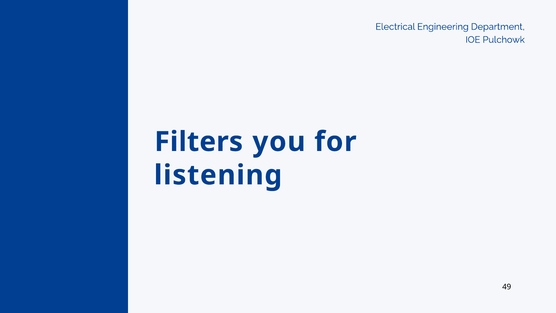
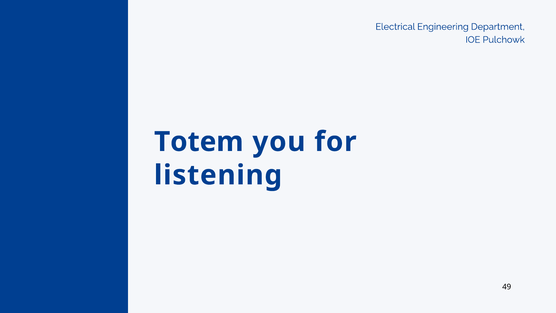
Filters: Filters -> Totem (199, 142)
